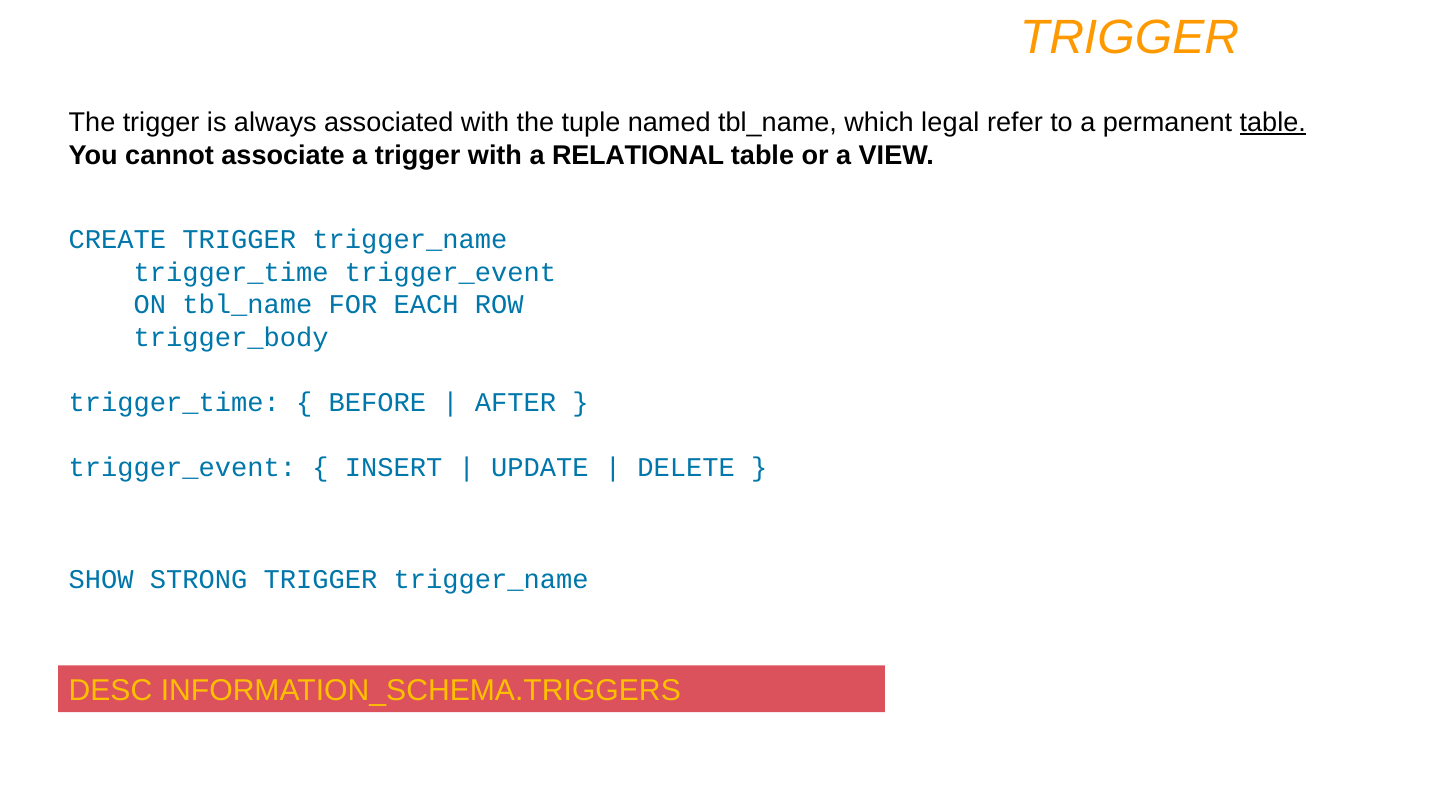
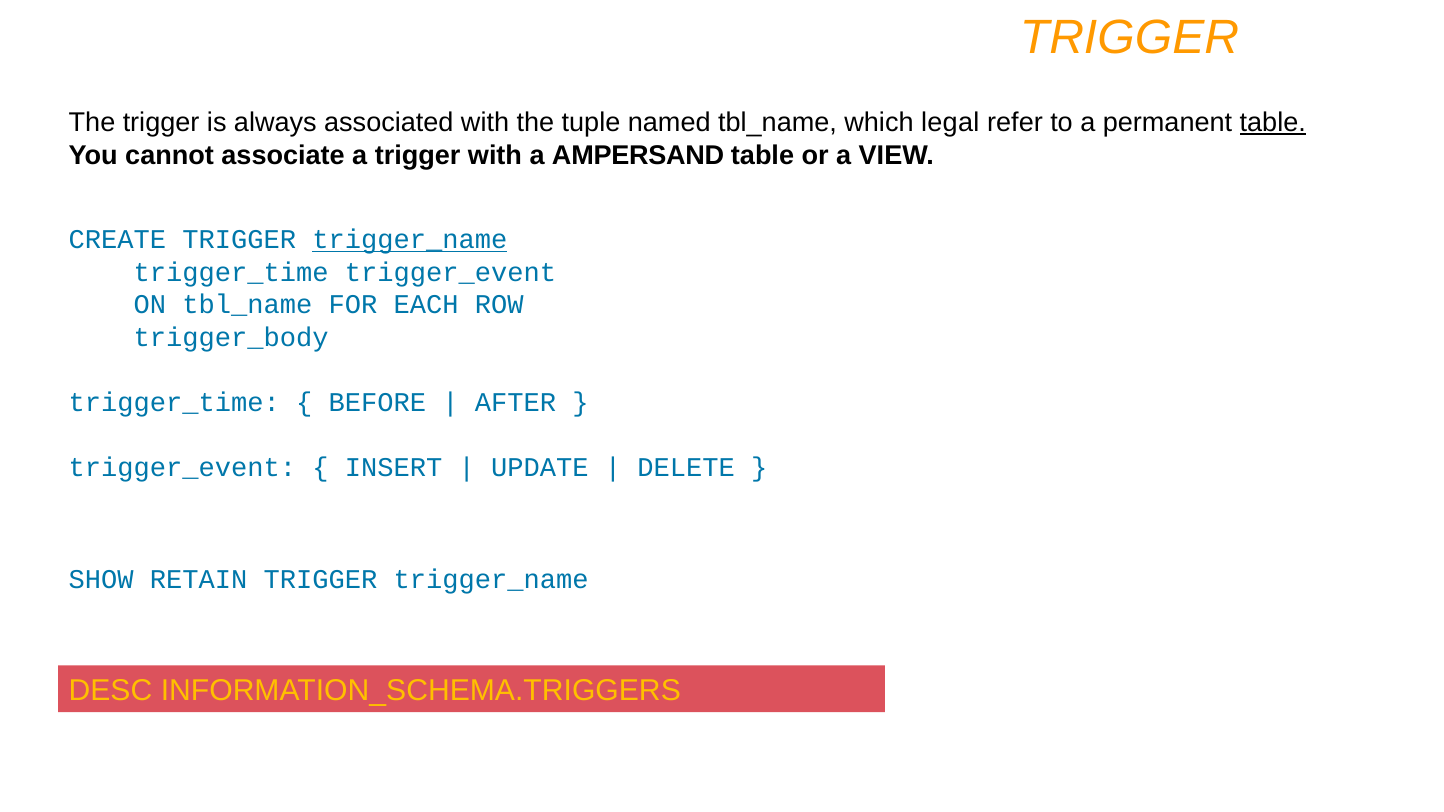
RELATIONAL: RELATIONAL -> AMPERSAND (638, 155)
trigger_name underline: none -> present (410, 240)
STRONG: STRONG -> RETAIN (199, 579)
